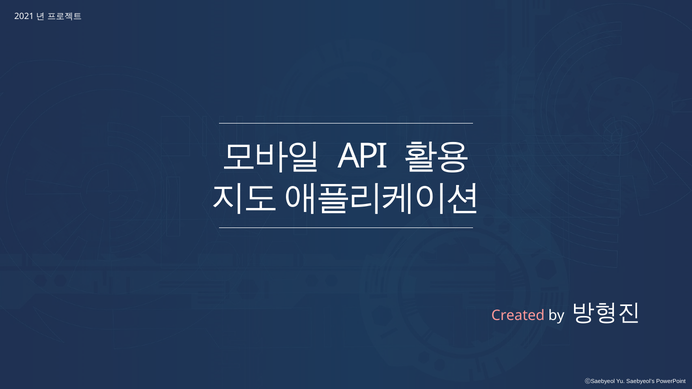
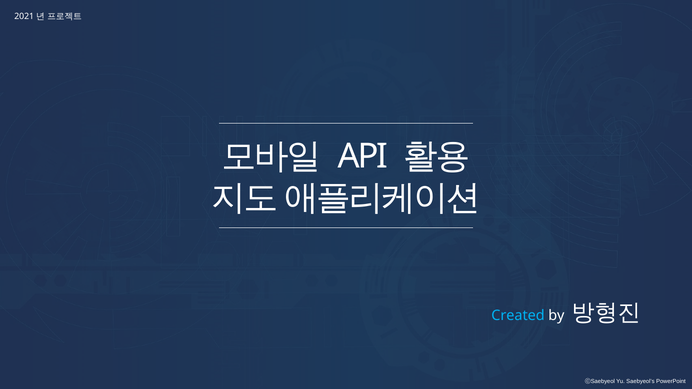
Created colour: pink -> light blue (518, 315)
